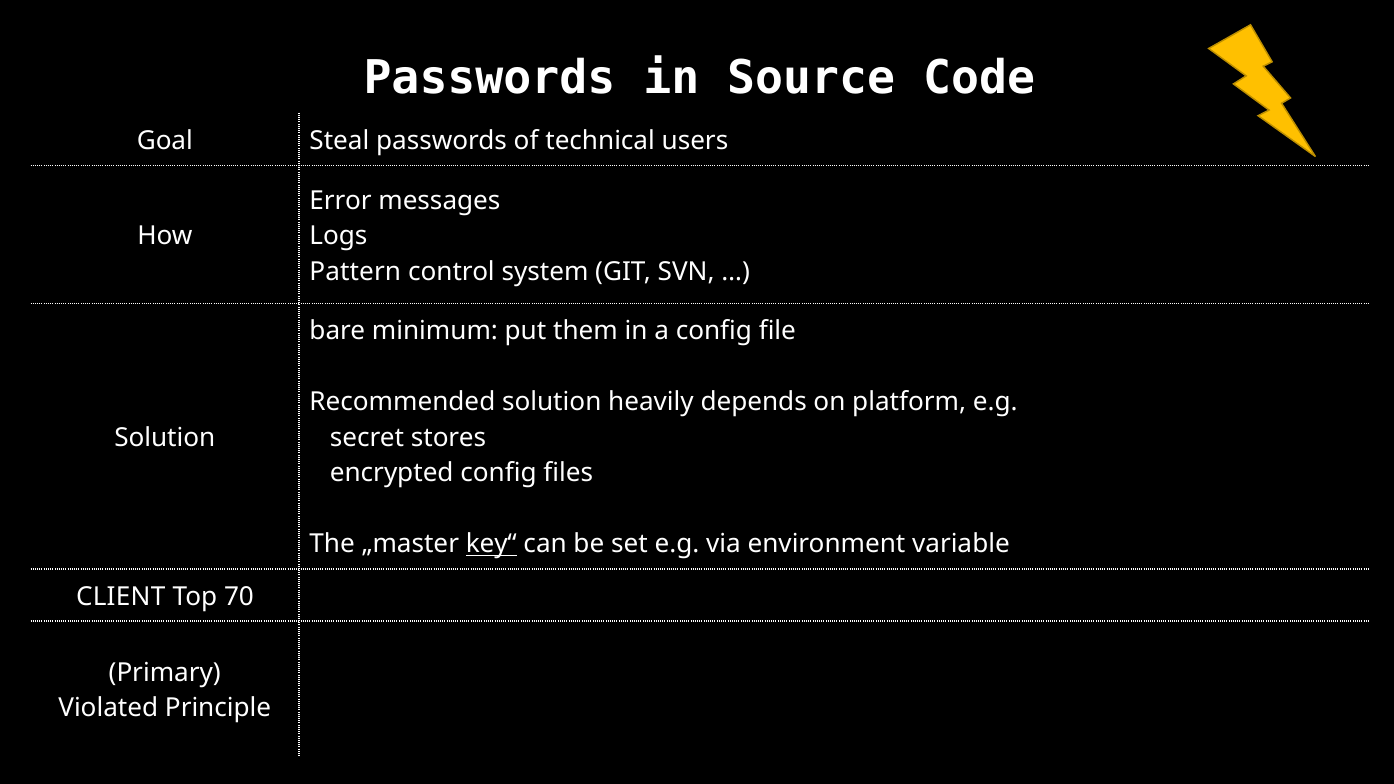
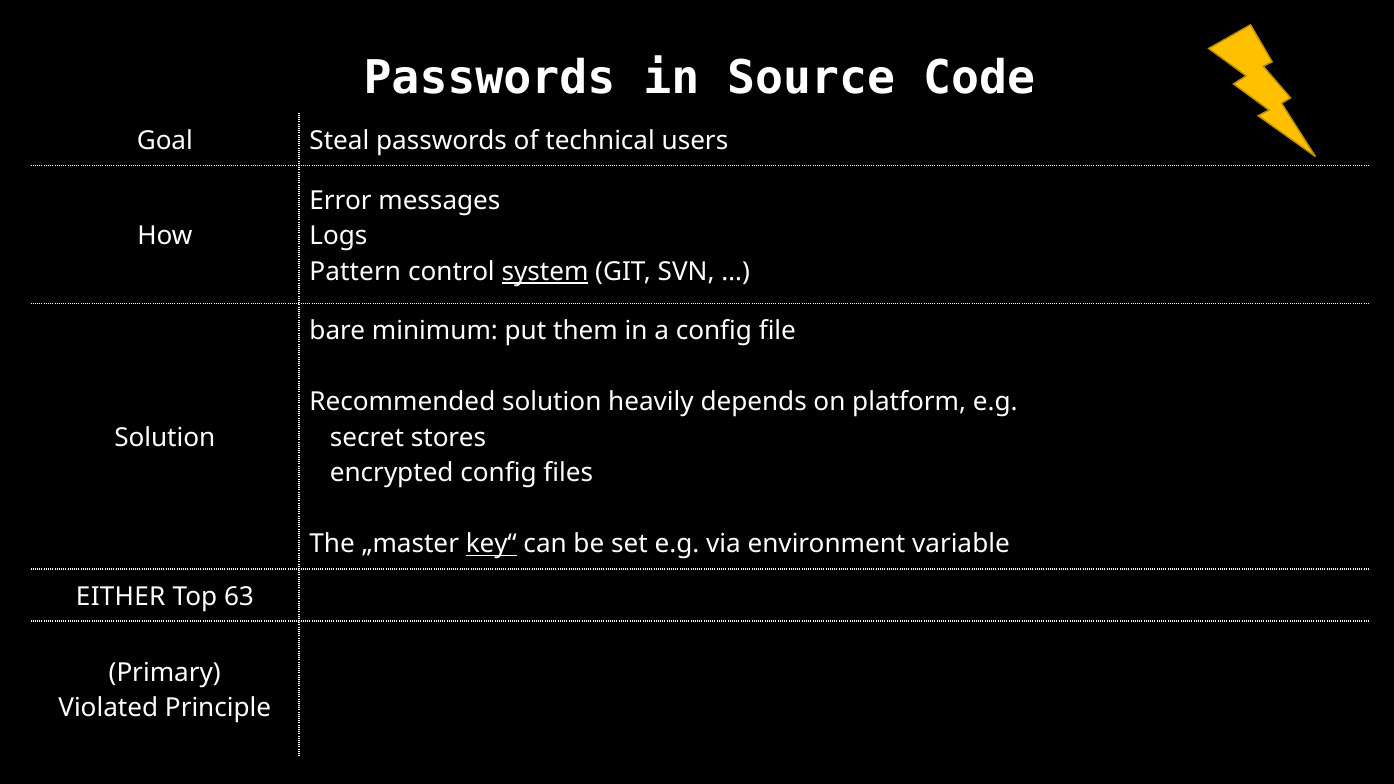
system underline: none -> present (545, 272)
CLIENT: CLIENT -> EITHER (121, 596)
70: 70 -> 63 (239, 596)
